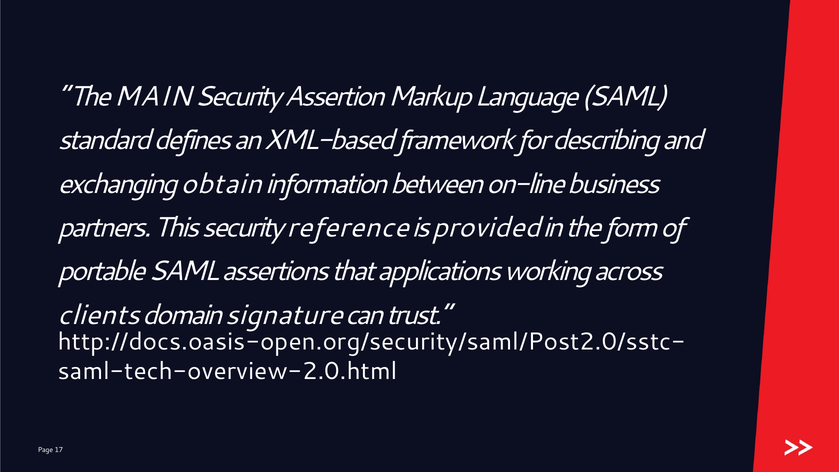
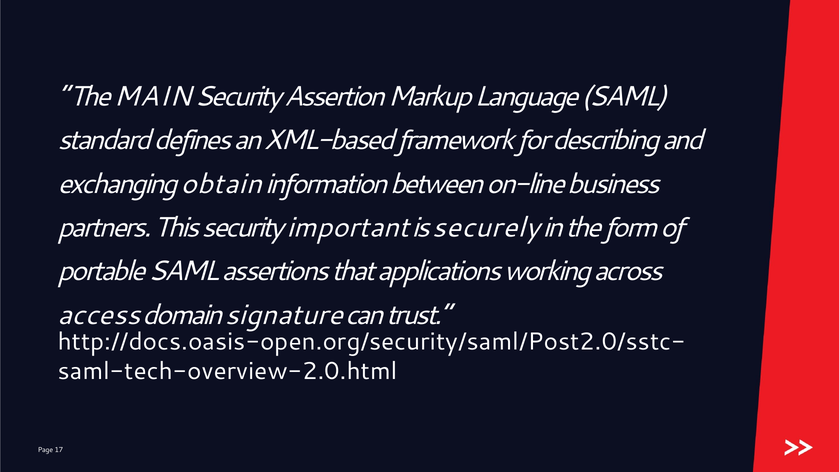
reference: reference -> important (348, 228)
provided: provided -> securely (486, 228)
clients: clients -> access (99, 315)
